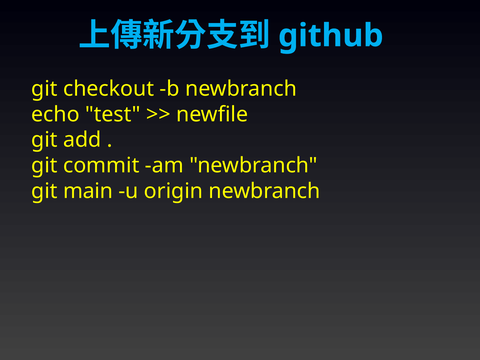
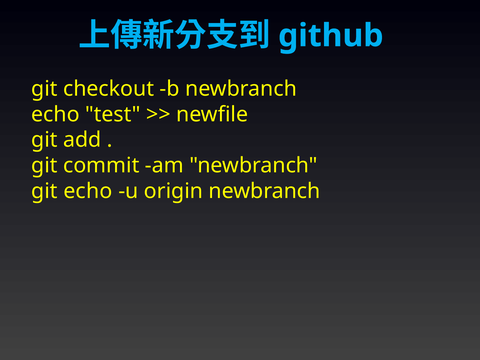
git main: main -> echo (88, 191)
